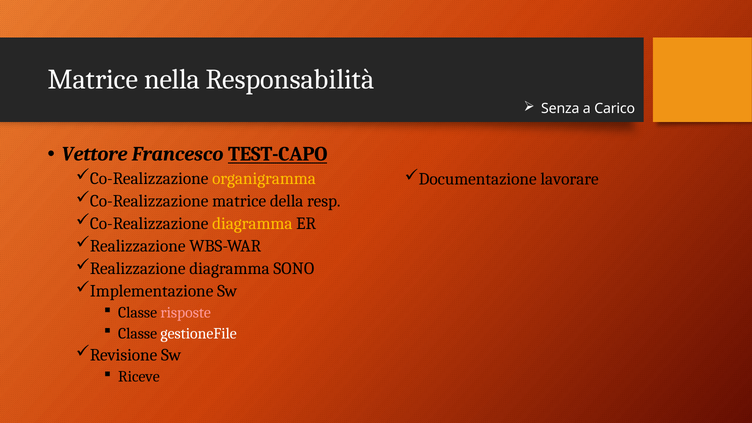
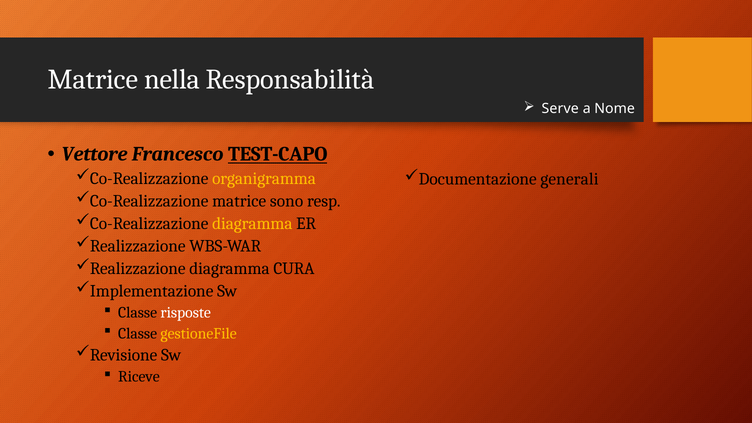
Senza: Senza -> Serve (560, 109)
Carico: Carico -> Nome (615, 109)
lavorare: lavorare -> generali (569, 179)
della: della -> sono (287, 201)
SONO: SONO -> CURA (294, 268)
risposte colour: pink -> white (186, 313)
gestioneFile colour: white -> yellow (199, 334)
